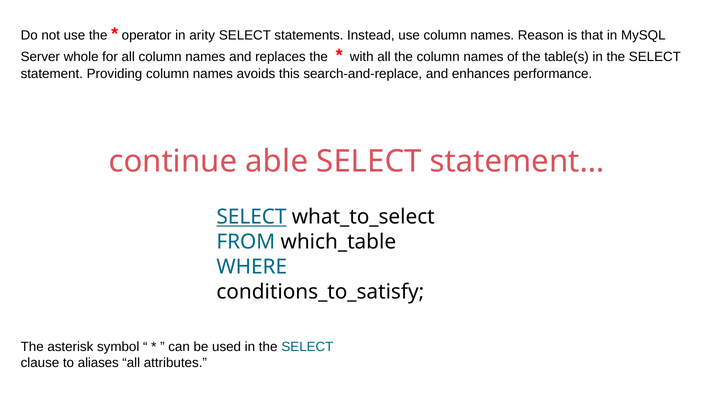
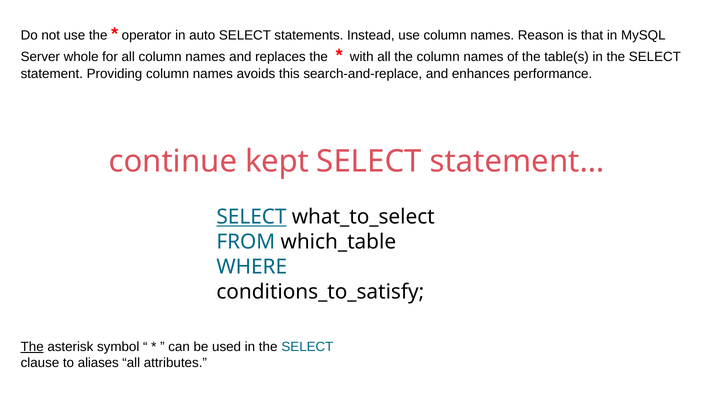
arity: arity -> auto (202, 35)
able: able -> kept (277, 162)
The underline: none -> present (32, 347)
